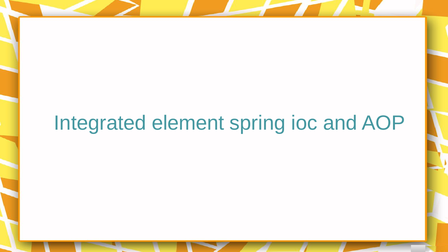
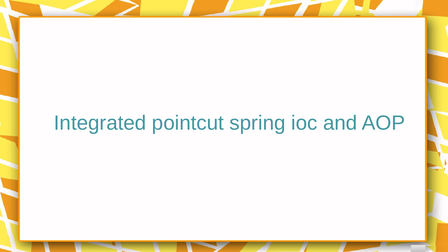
element: element -> pointcut (188, 123)
